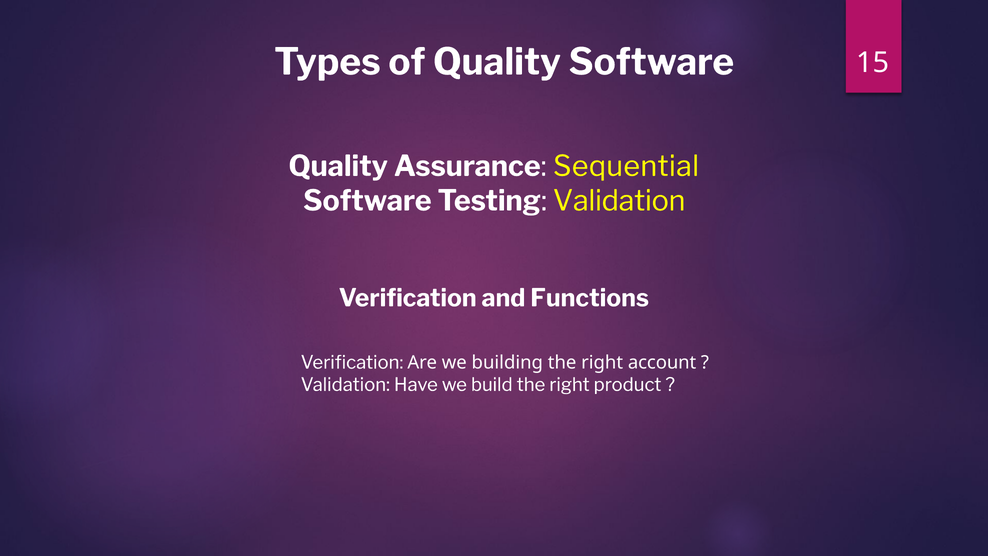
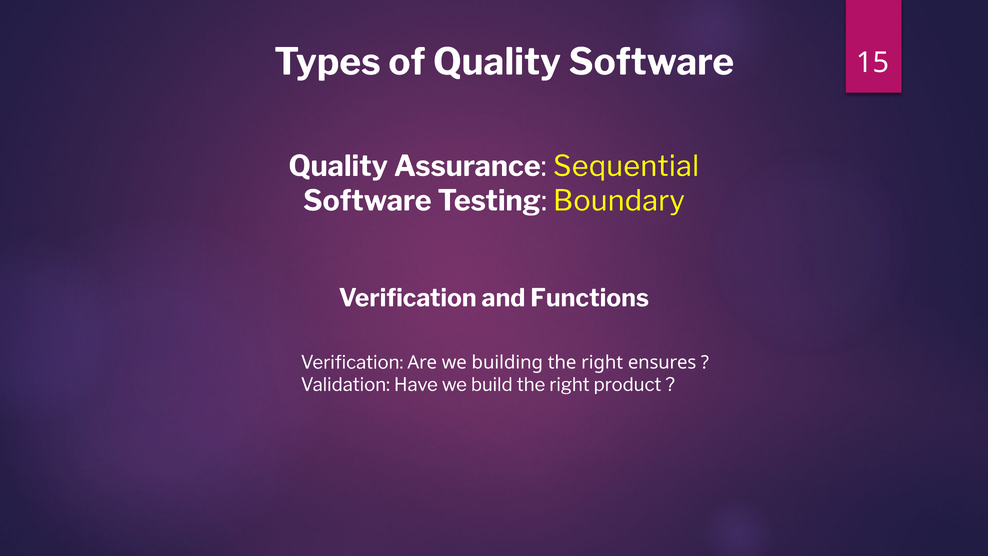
Testing Validation: Validation -> Boundary (619, 201)
account: account -> ensures (662, 362)
